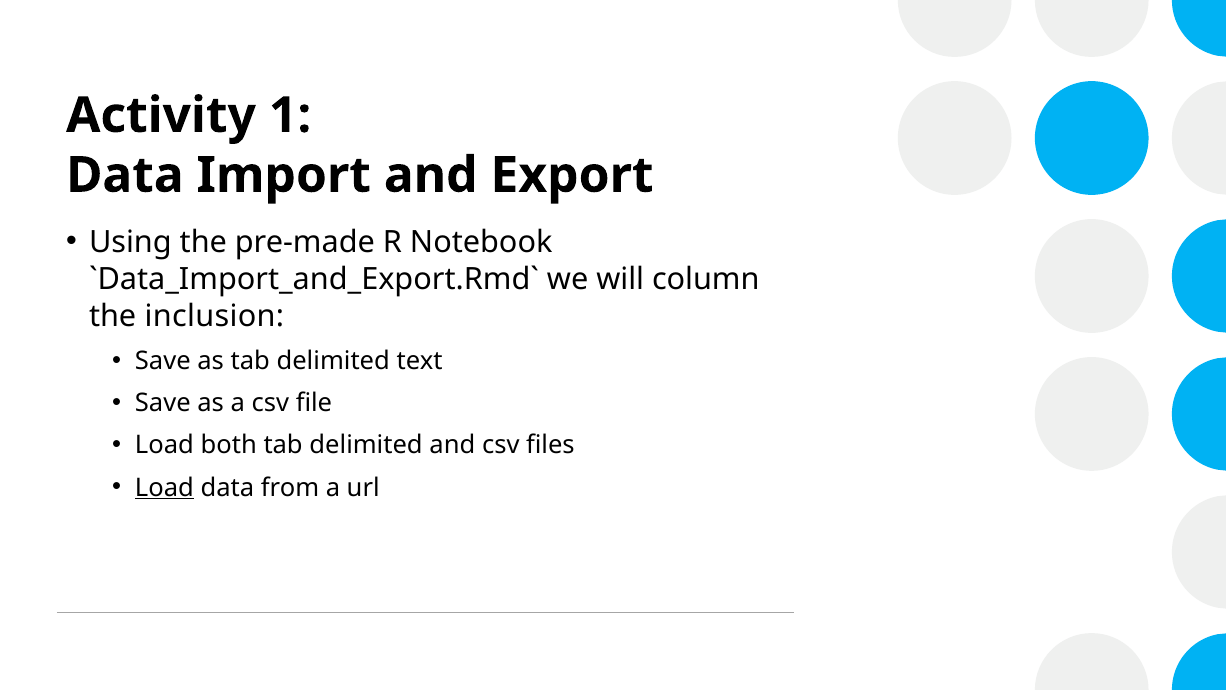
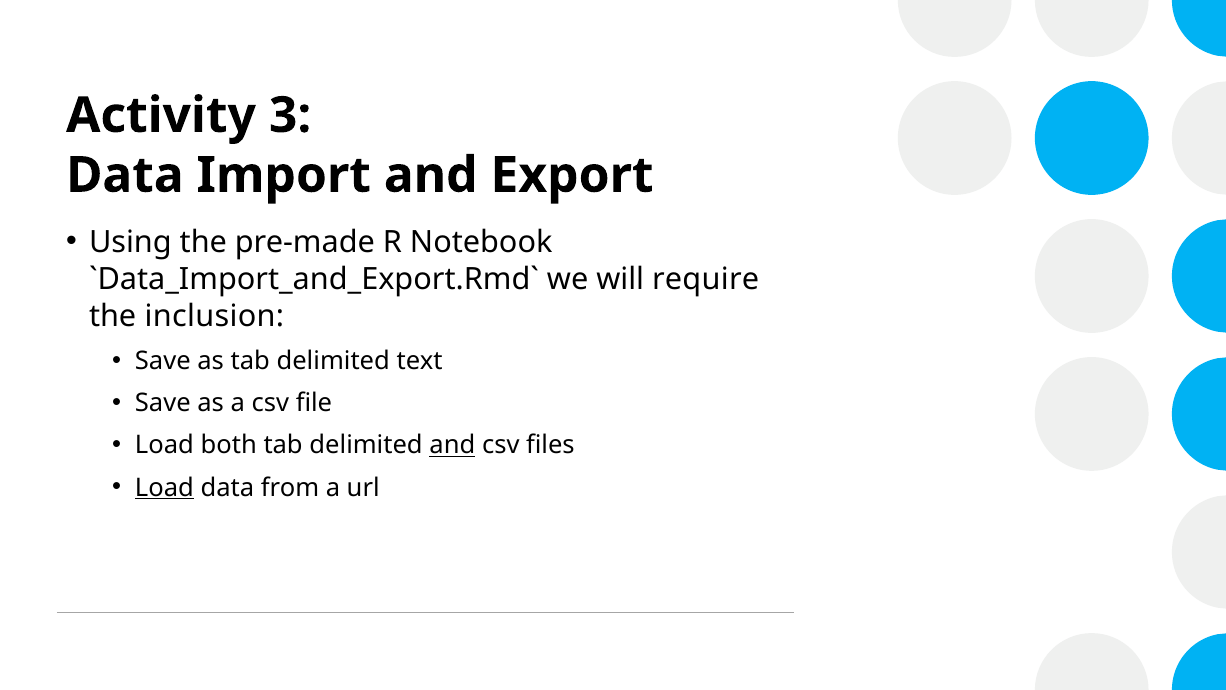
1: 1 -> 3 (290, 115)
column: column -> require (706, 279)
and underline: none -> present (452, 445)
